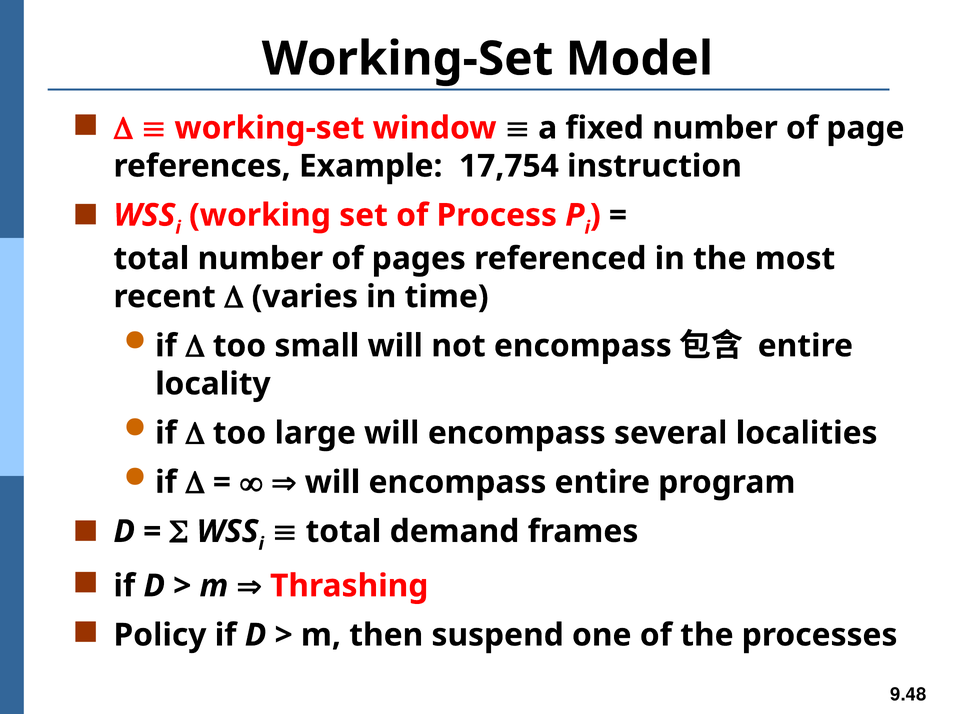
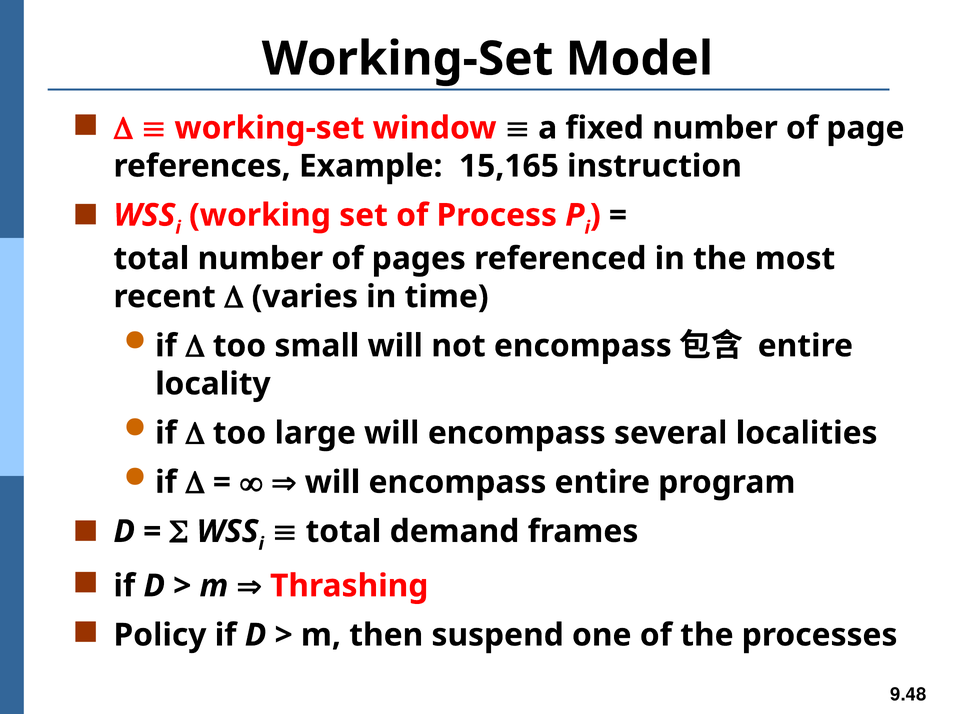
17,754: 17,754 -> 15,165 (509, 166)
